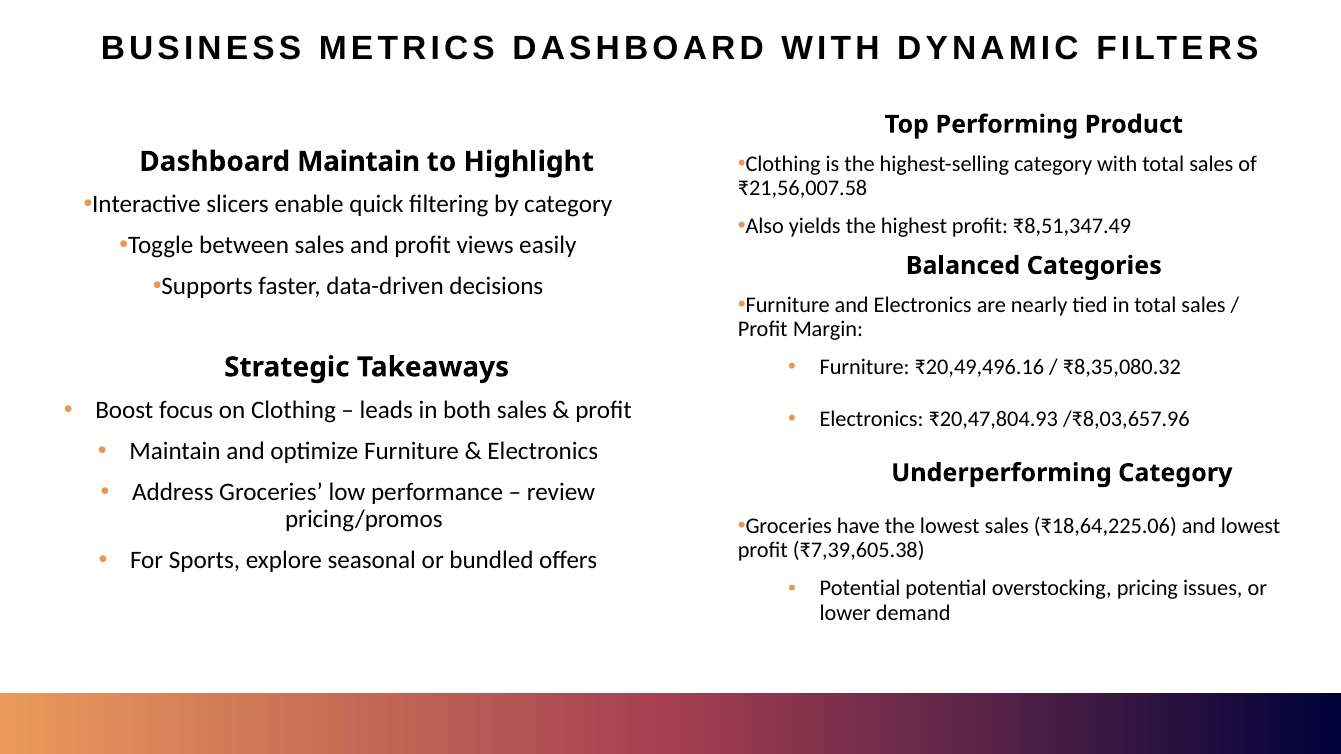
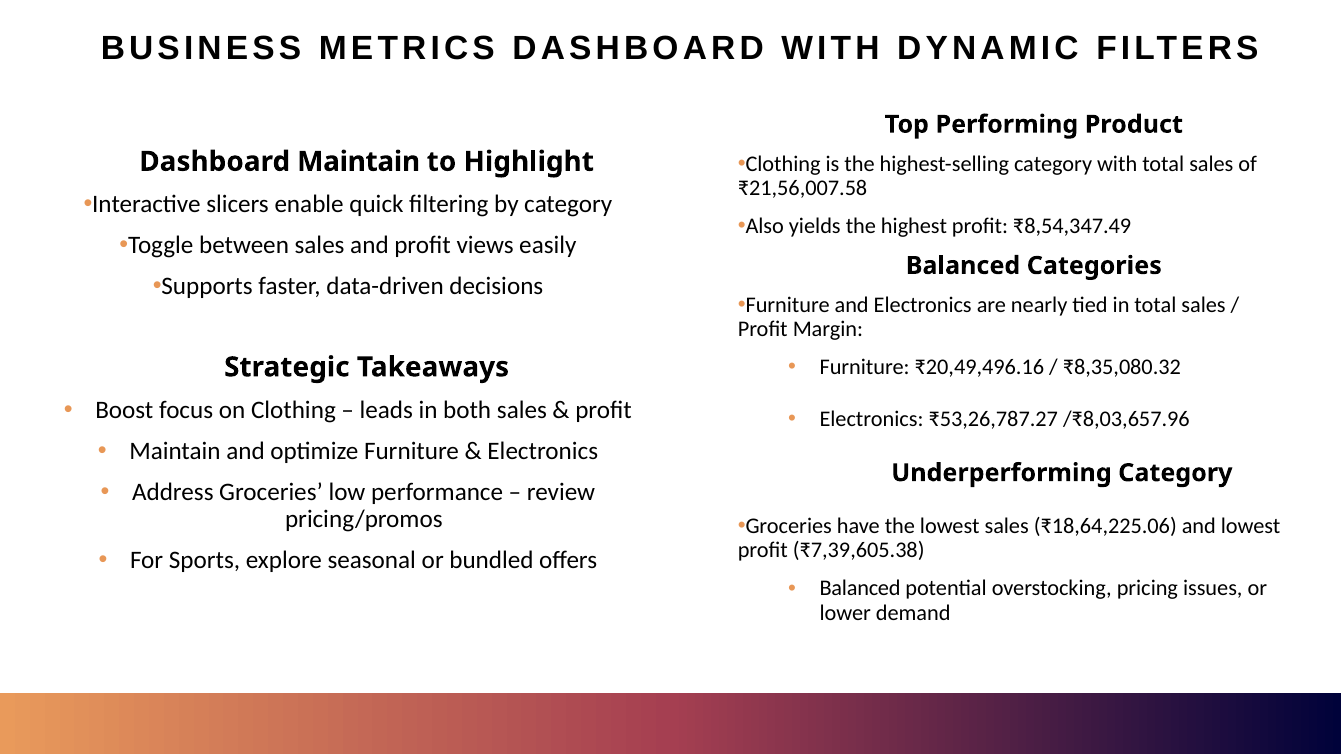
₹8,51,347.49: ₹8,51,347.49 -> ₹8,54,347.49 (1072, 226)
₹20,47,804.93: ₹20,47,804.93 -> ₹53,26,787.27 (993, 420)
Potential: Potential -> Balanced (860, 589)
